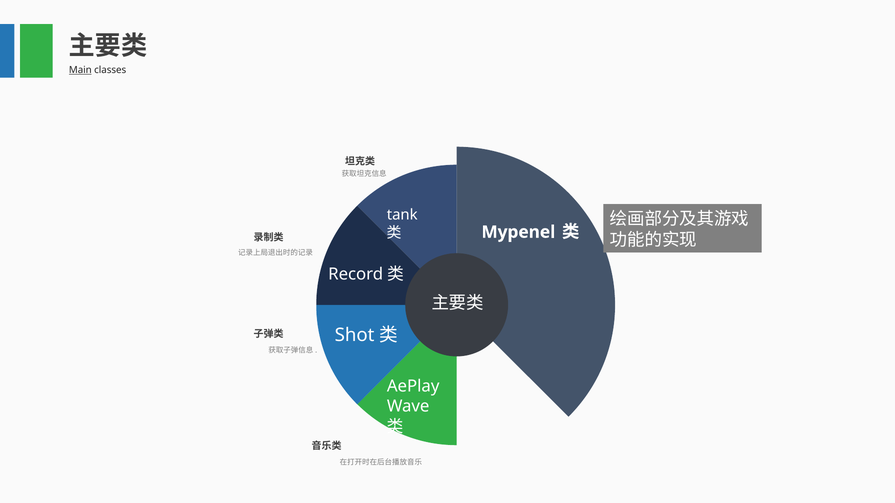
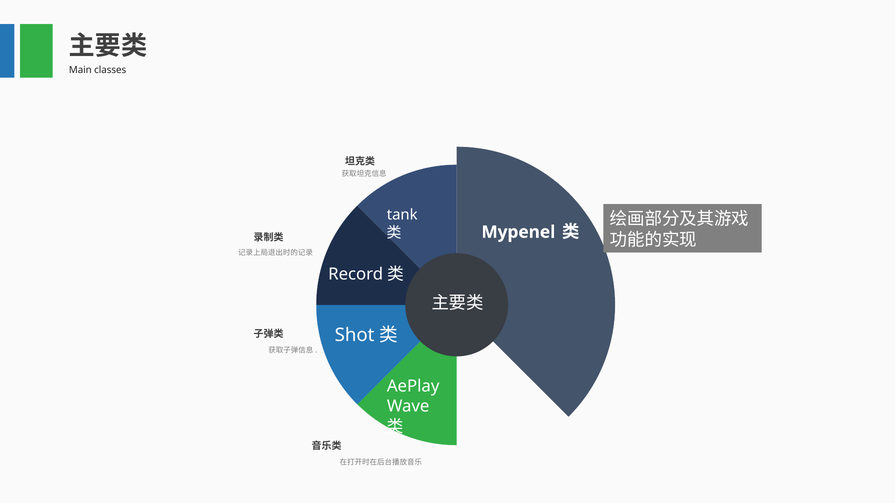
Main underline: present -> none (80, 70)
